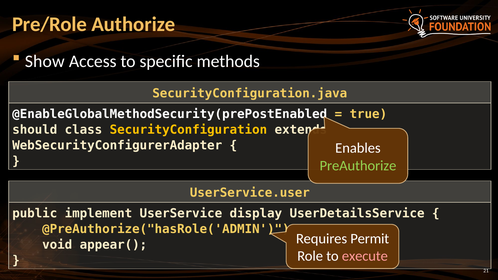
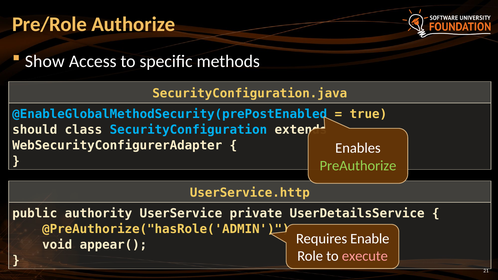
@EnableGlobalMethodSecurity(prePostEnabled colour: white -> light blue (170, 114)
SecurityConfiguration colour: yellow -> light blue (188, 130)
UserService.user: UserService.user -> UserService.http (250, 193)
implement: implement -> authority (98, 214)
display: display -> private (256, 214)
Permit: Permit -> Enable (370, 239)
